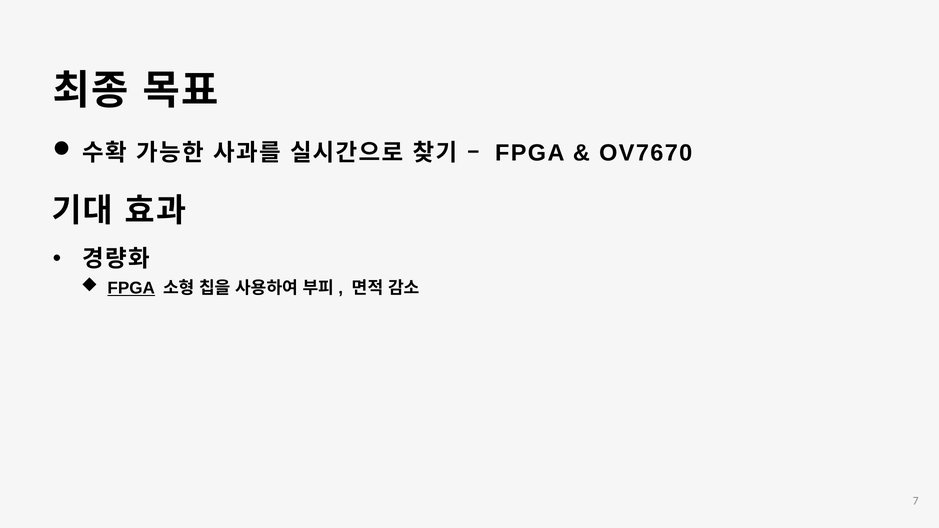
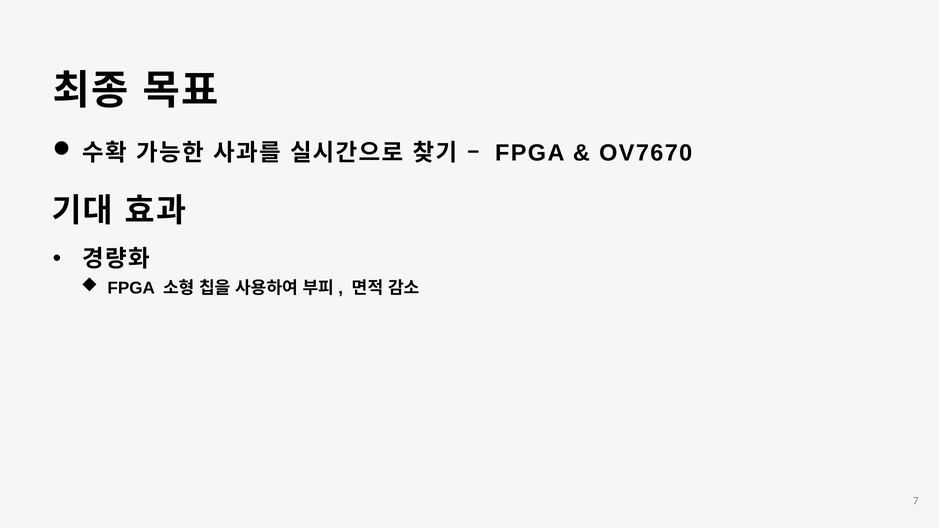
FPGA underline: present -> none (131, 288)
